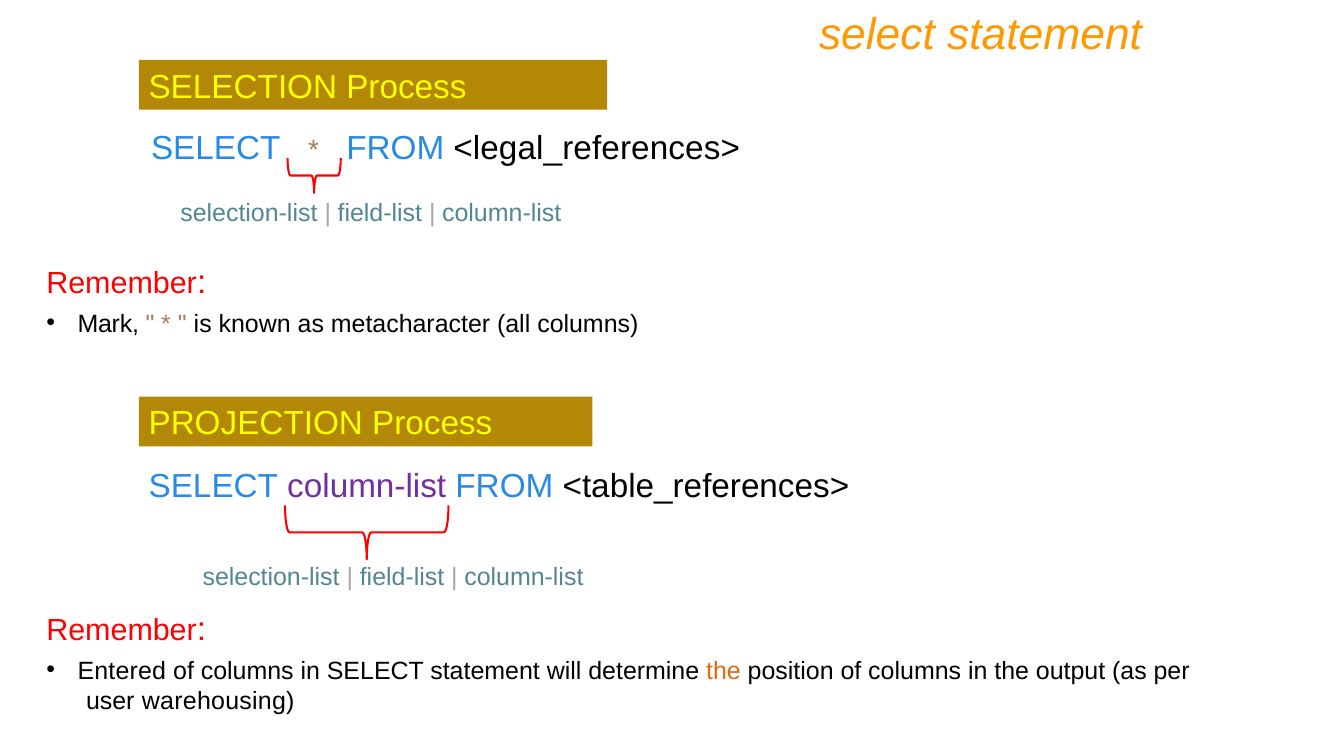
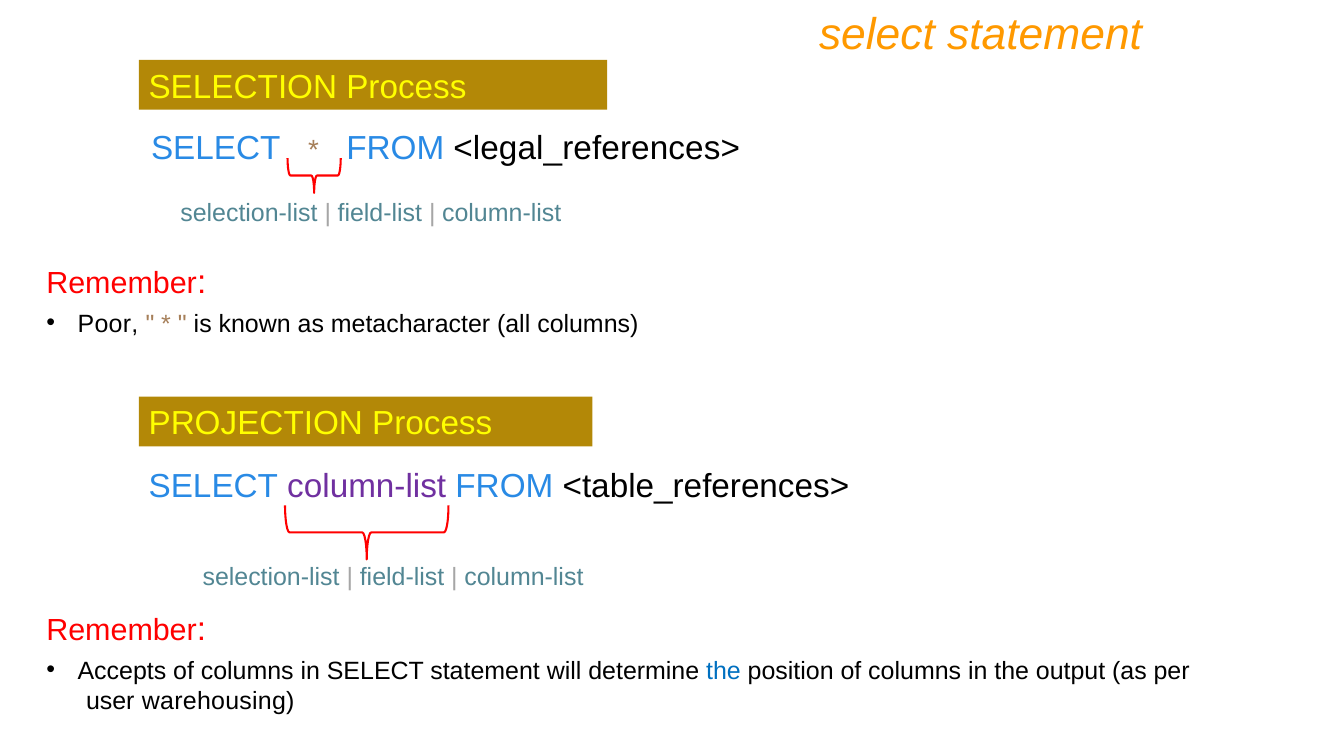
Mark: Mark -> Poor (108, 324)
Entered: Entered -> Accepts (122, 671)
the colour: orange -> blue (723, 671)
